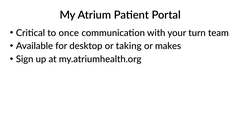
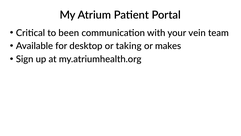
once: once -> been (69, 33)
turn: turn -> vein (197, 33)
